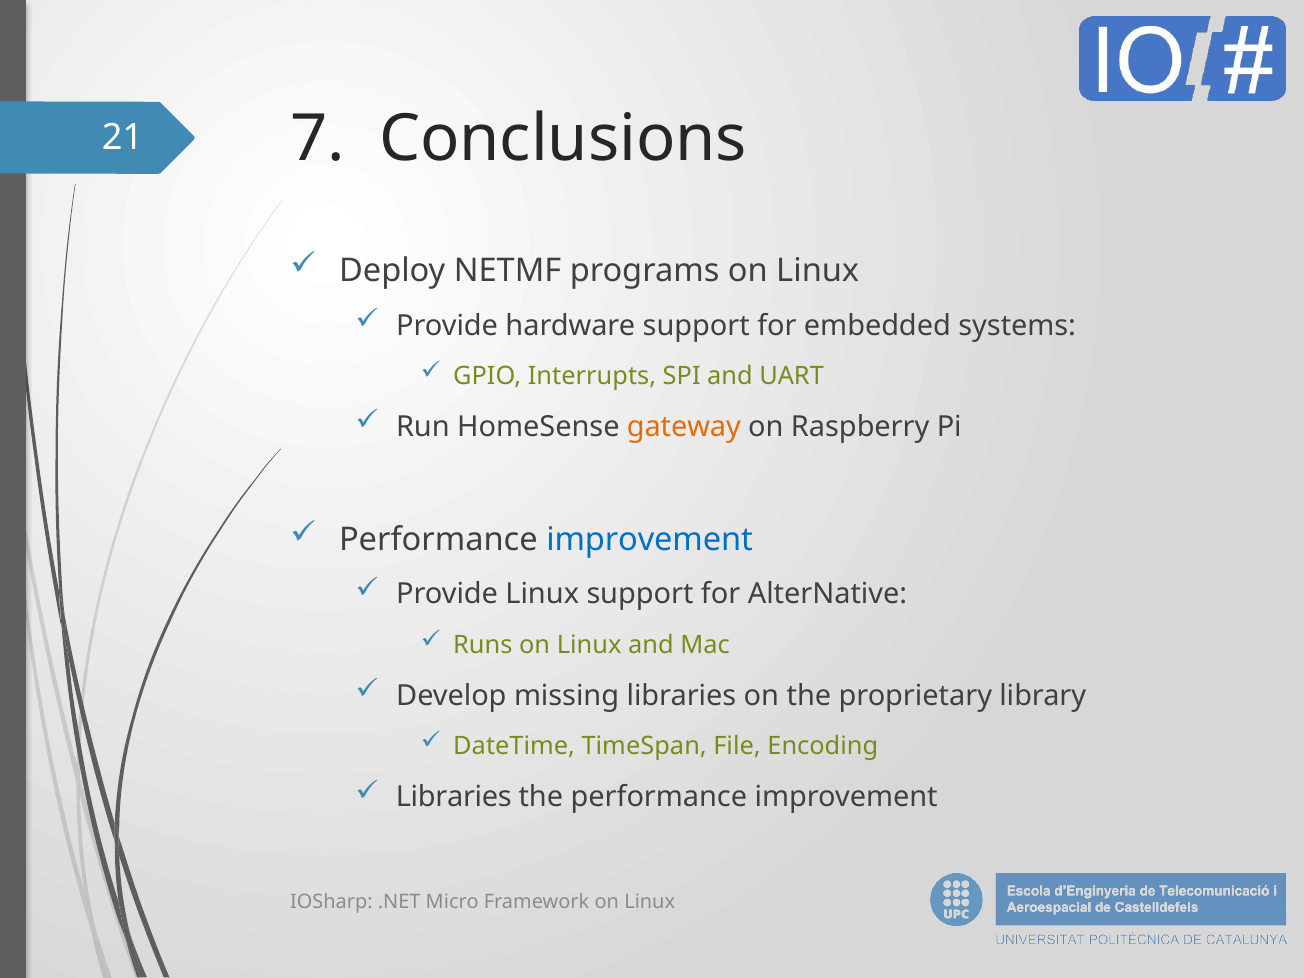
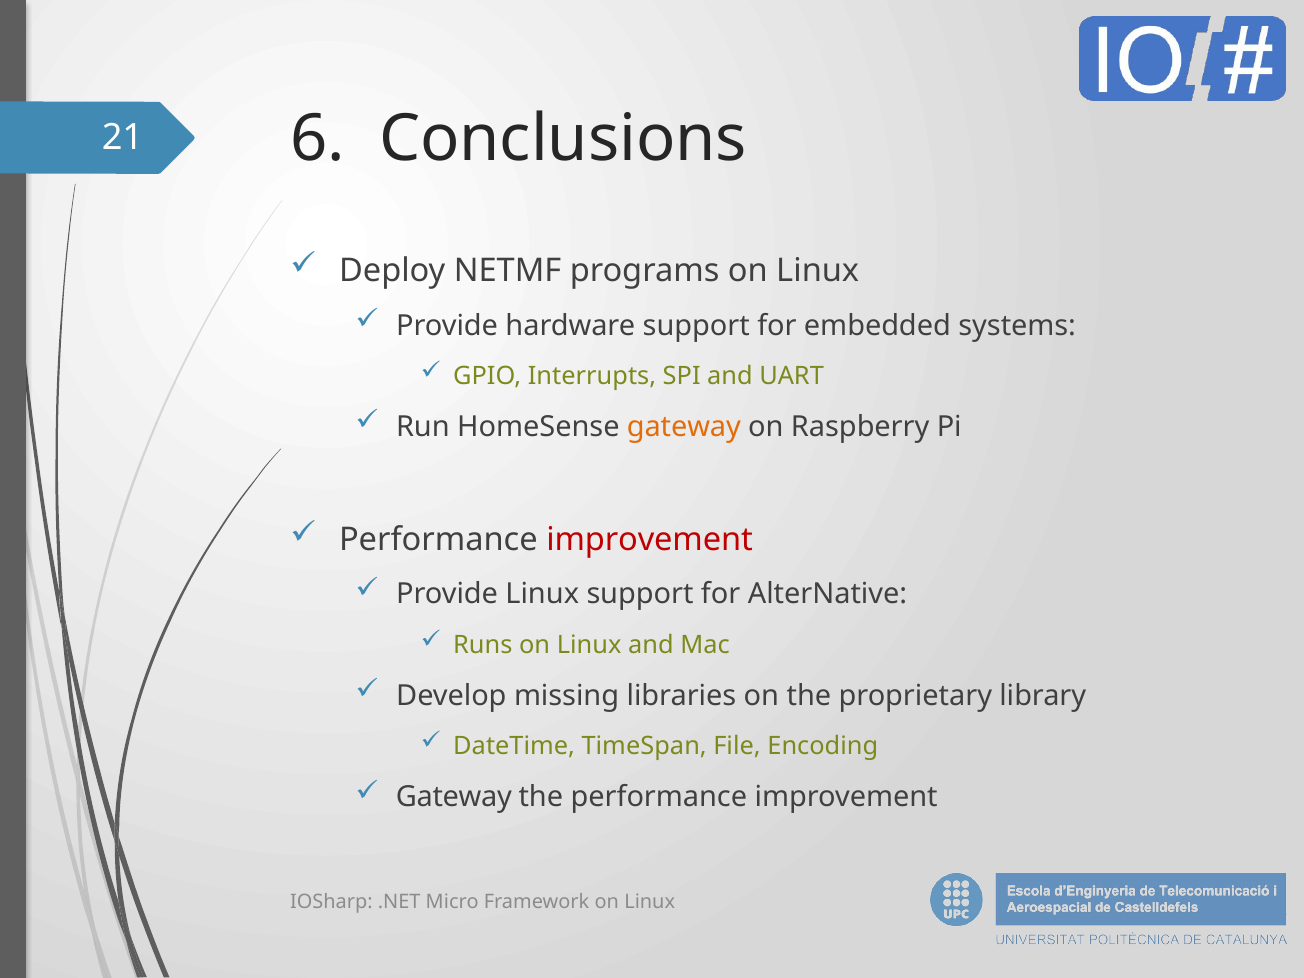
7: 7 -> 6 (318, 139)
improvement colour: blue -> red (650, 540)
Libraries: Libraries -> Gateway (454, 797)
